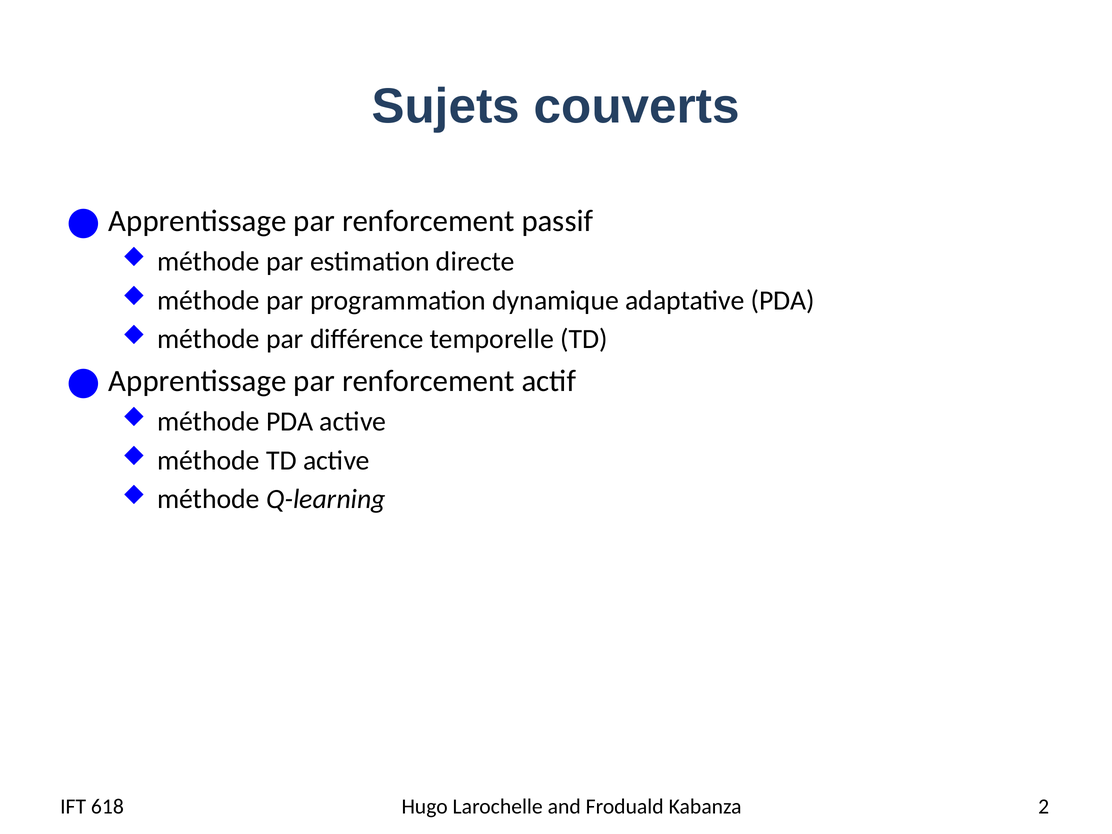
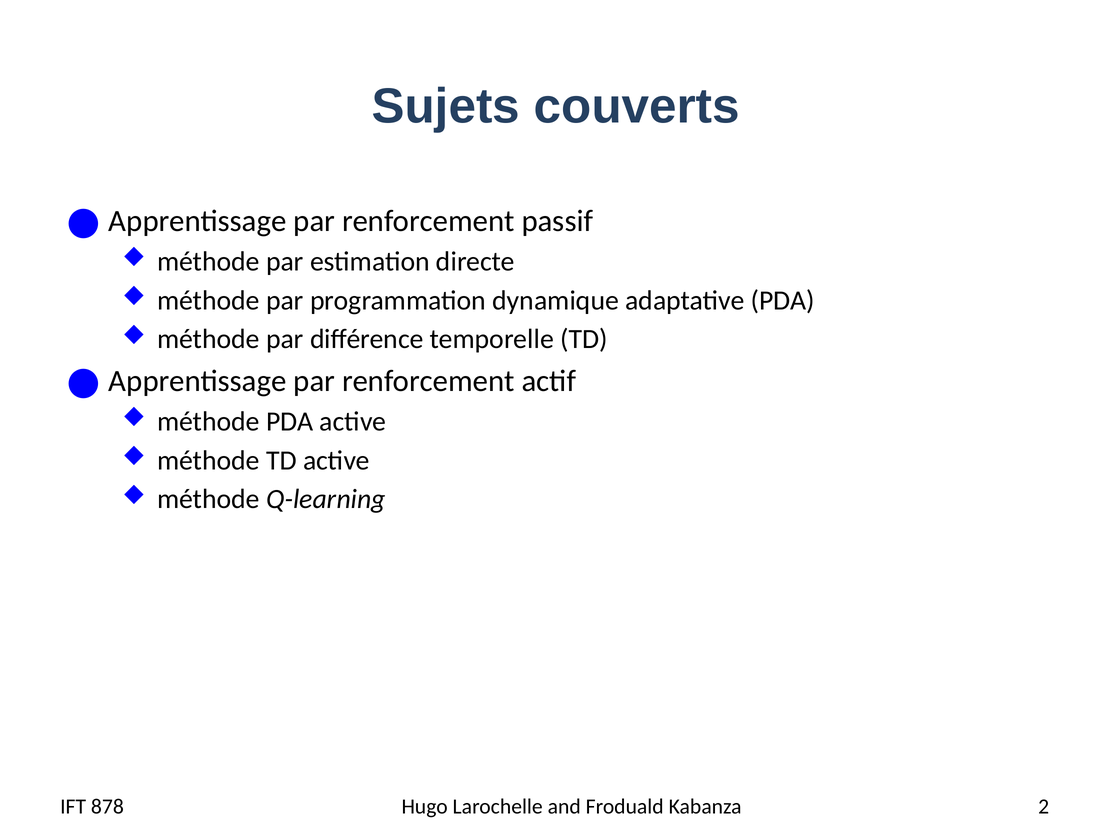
618: 618 -> 878 (107, 807)
